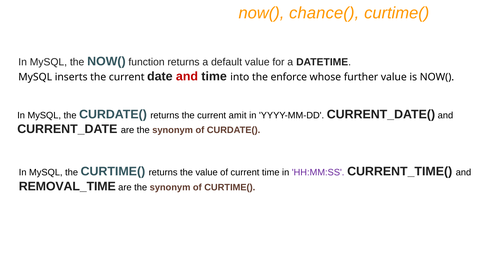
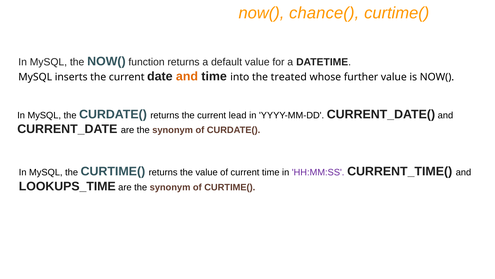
and colour: red -> orange (187, 76)
enforce: enforce -> treated (289, 77)
amit: amit -> lead (238, 115)
REMOVAL_TIME: REMOVAL_TIME -> LOOKUPS_TIME (67, 186)
